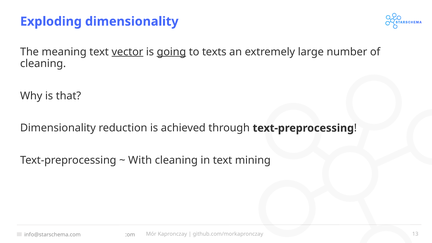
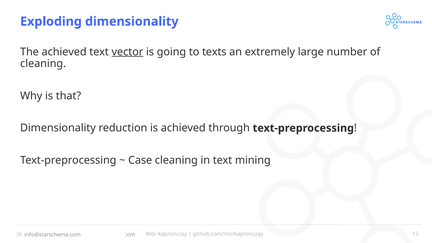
The meaning: meaning -> achieved (64, 52)
going underline: present -> none (171, 52)
With: With -> Case (140, 160)
